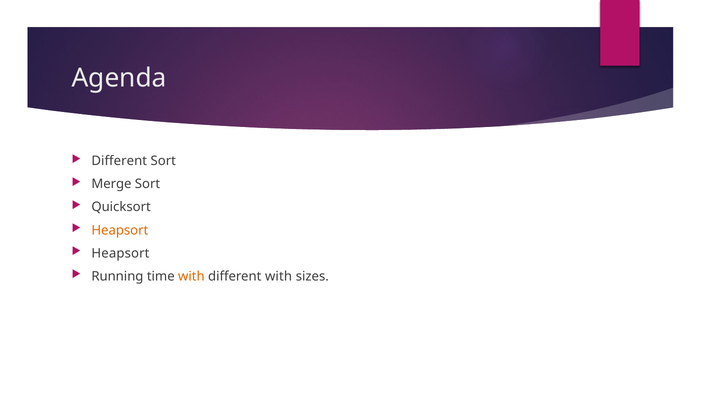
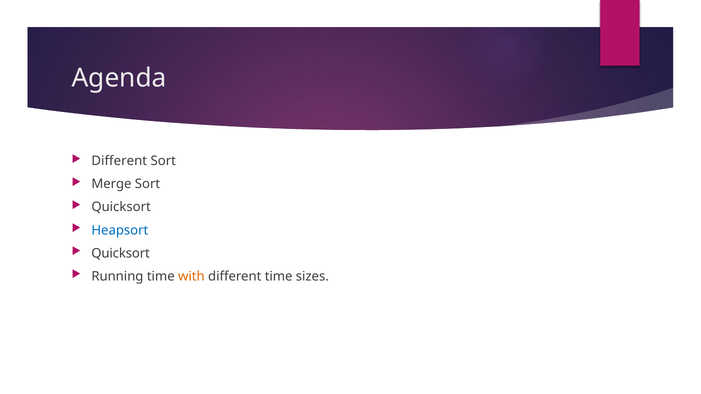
Heapsort colour: orange -> blue (120, 230)
Heapsort: Heapsort -> Quicksort (121, 253)
different with: with -> time (279, 277)
